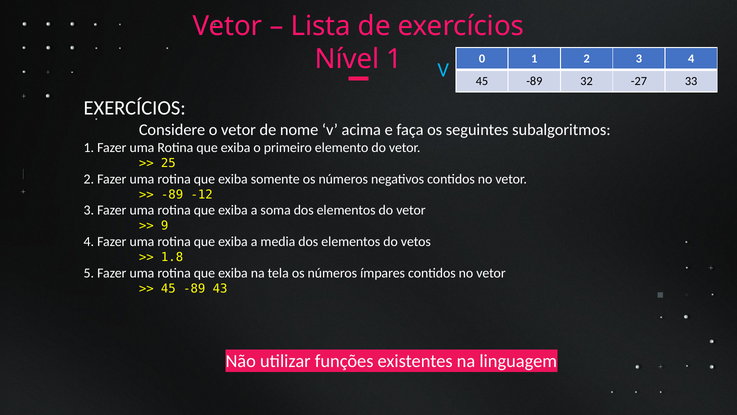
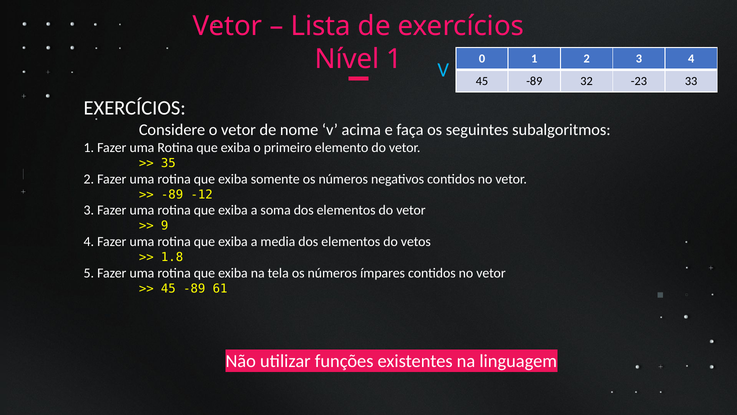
-27: -27 -> -23 (639, 81)
25: 25 -> 35 (168, 163)
43: 43 -> 61 (220, 288)
